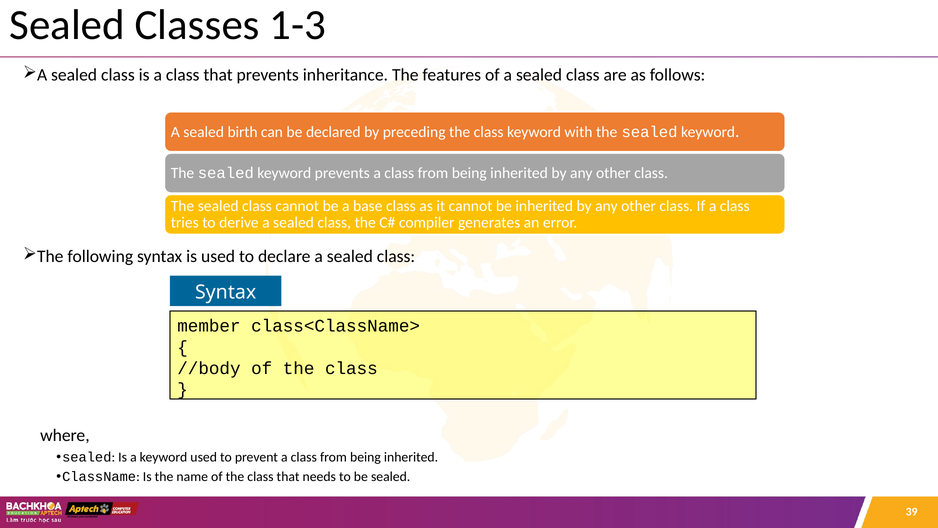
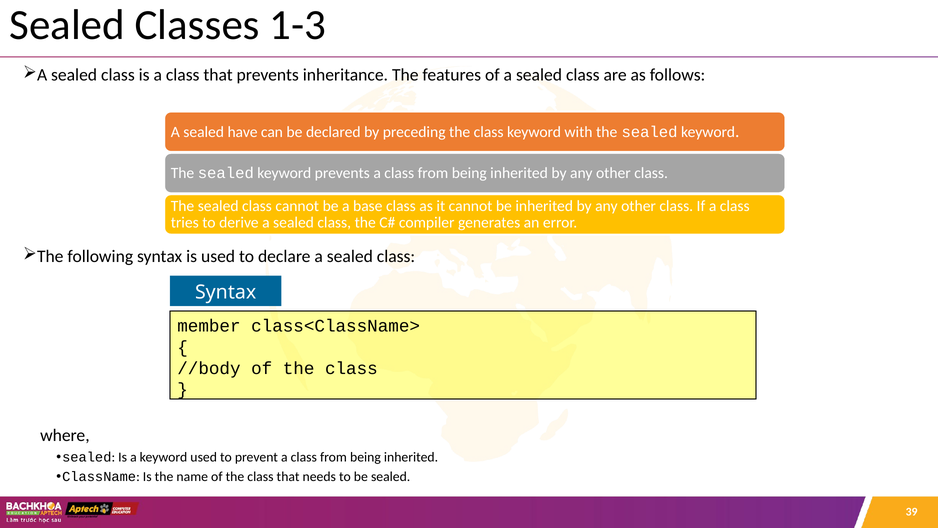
birth: birth -> have (243, 132)
